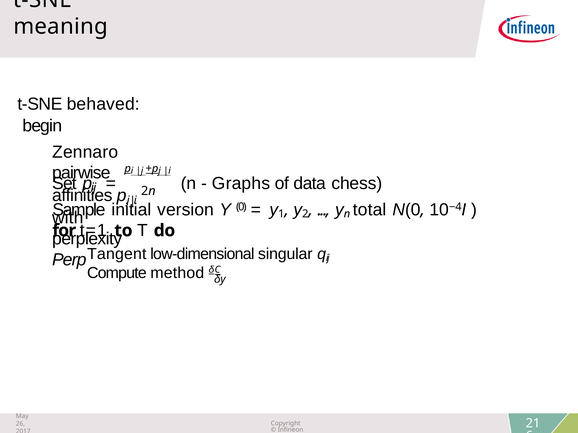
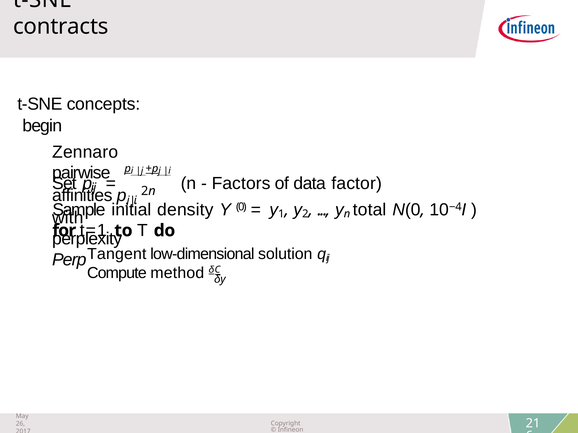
meaning: meaning -> contracts (61, 26)
behaved: behaved -> concepts (103, 104)
Graphs: Graphs -> Factors (241, 184)
chess: chess -> factor (357, 184)
version: version -> density (186, 210)
singular: singular -> solution (285, 254)
